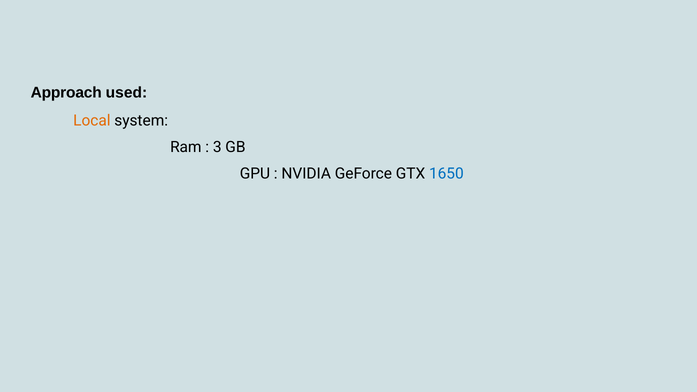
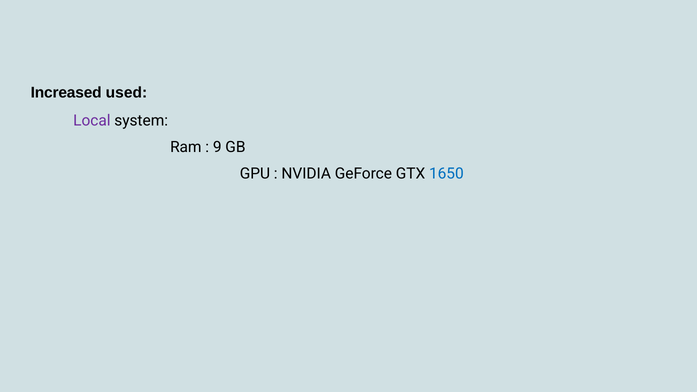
Approach: Approach -> Increased (66, 93)
Local colour: orange -> purple (92, 121)
3: 3 -> 9 (217, 147)
